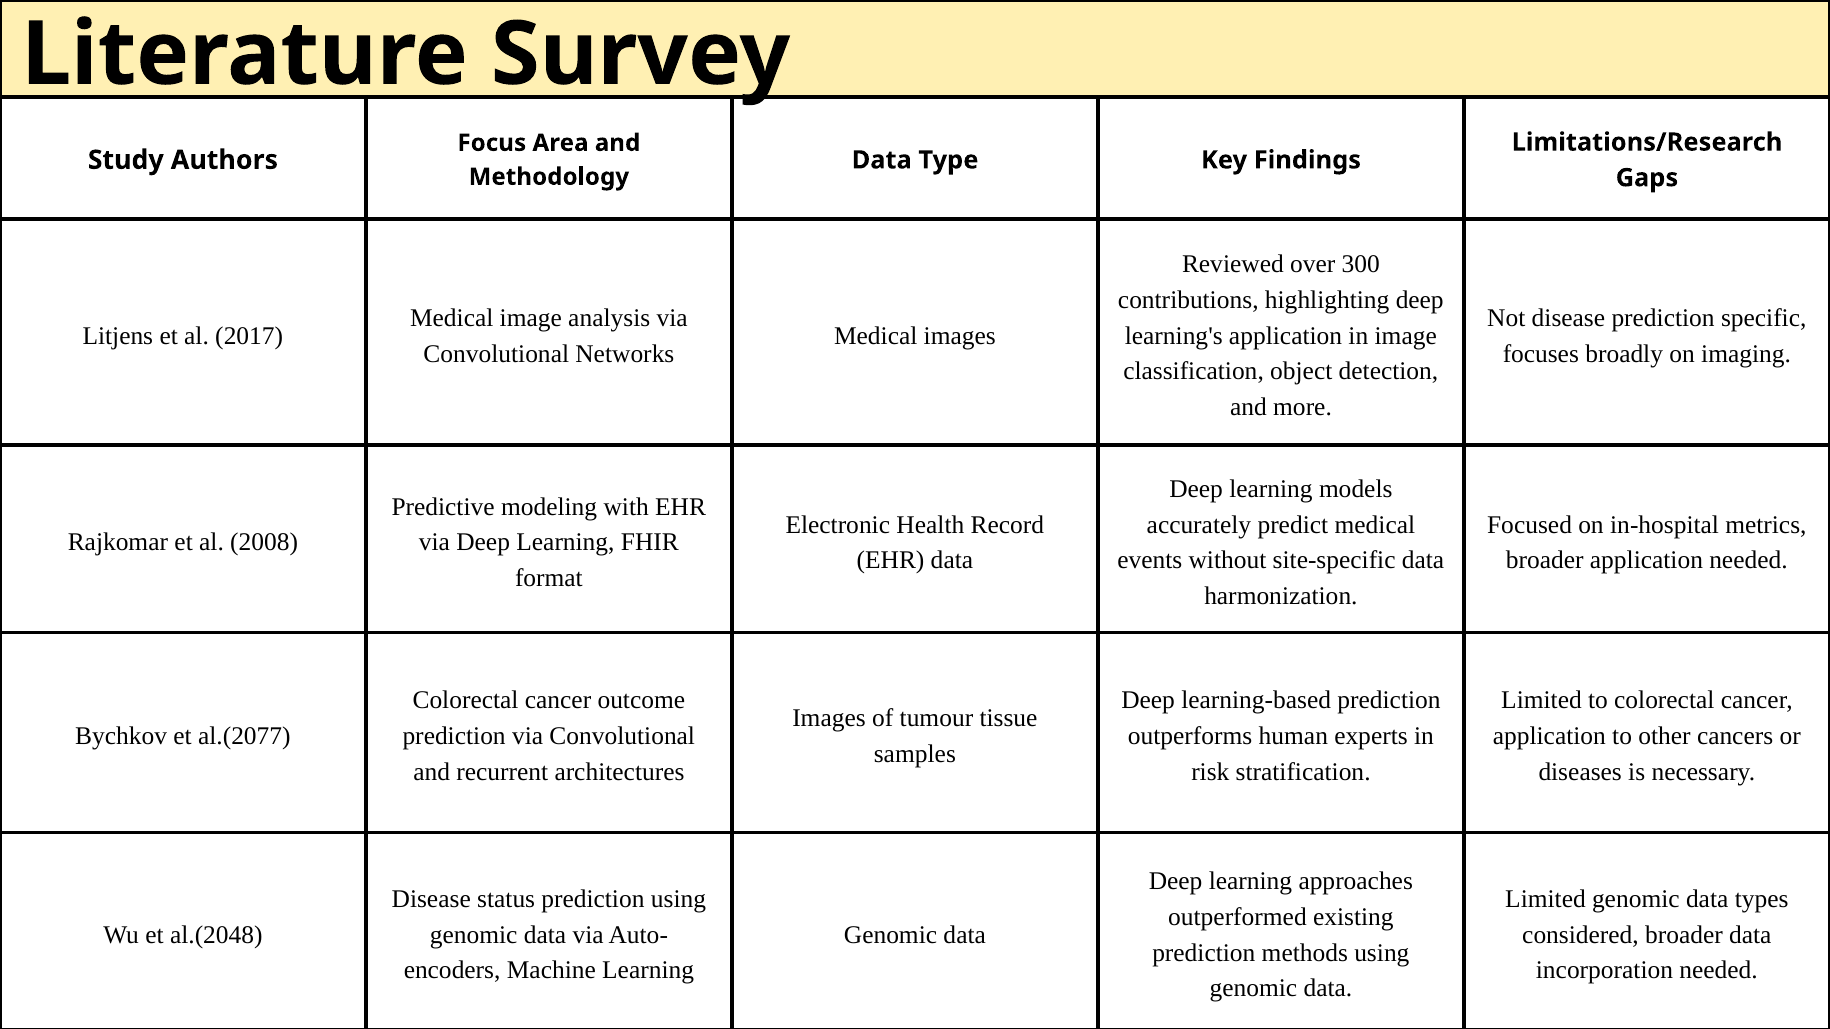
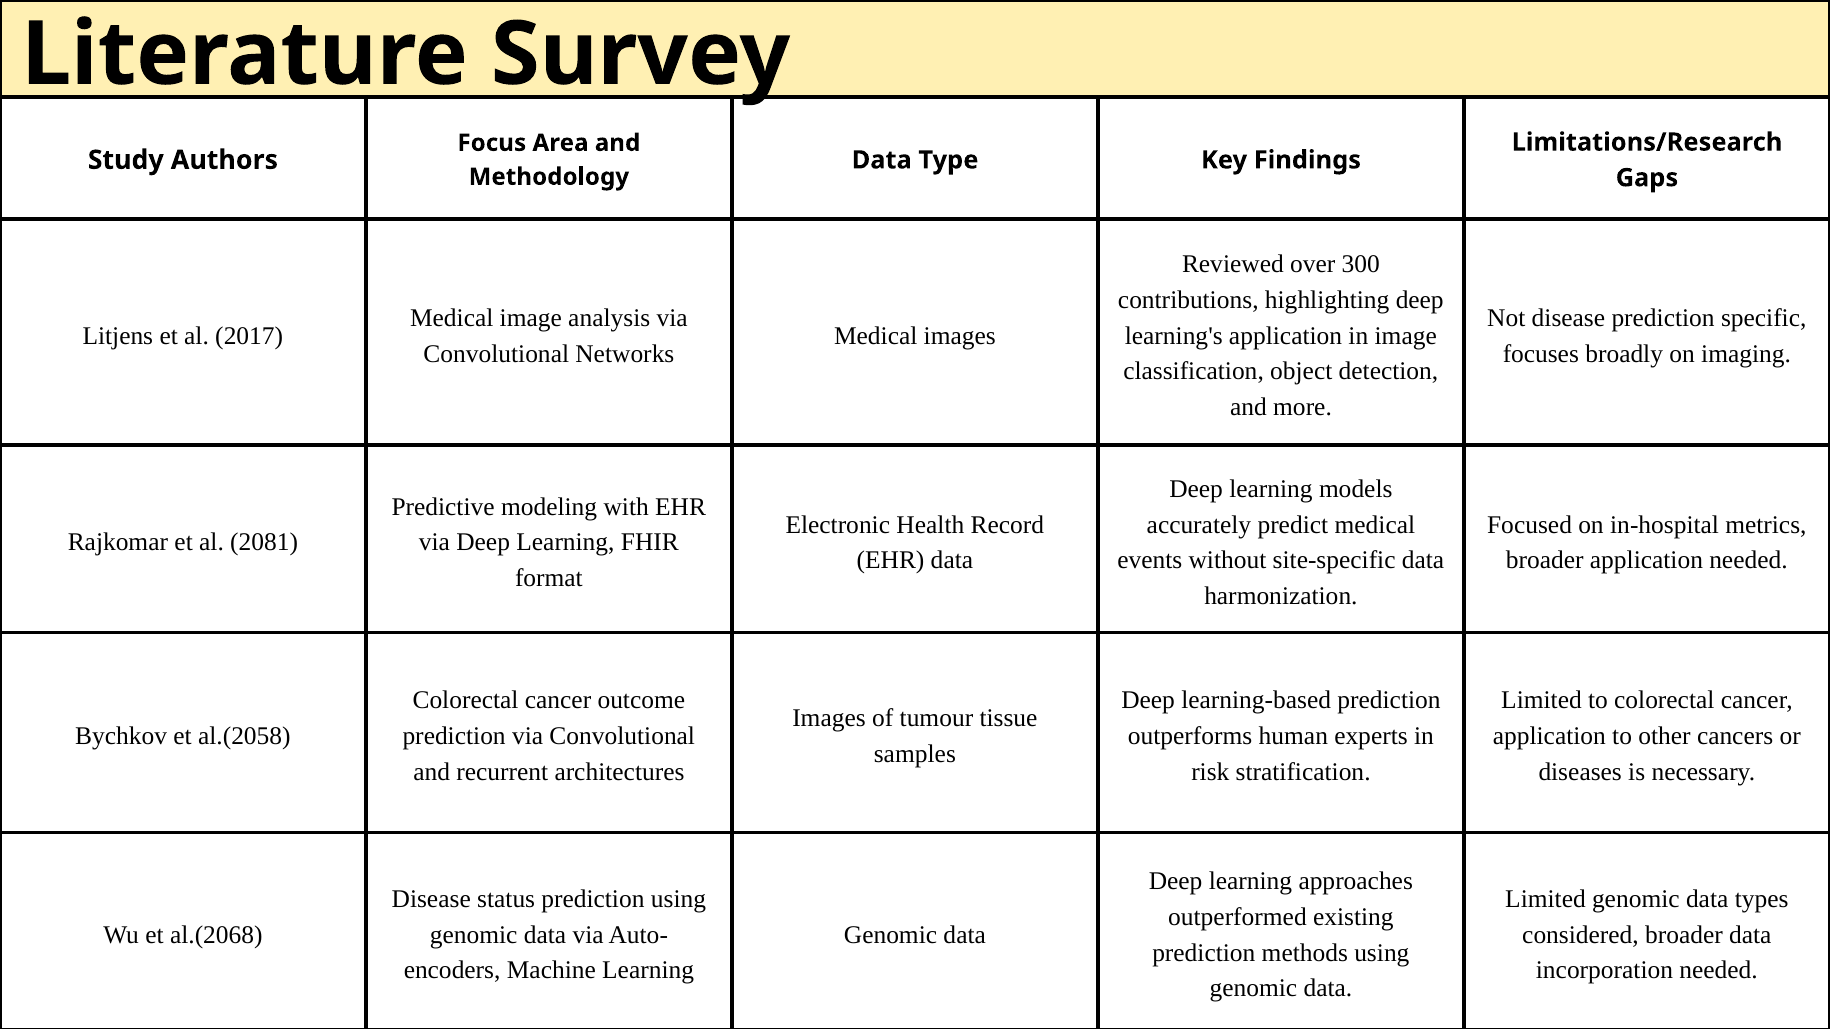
2008: 2008 -> 2081 (264, 543)
al.(2077: al.(2077 -> al.(2058 (244, 737)
al.(2048: al.(2048 -> al.(2068 (216, 935)
